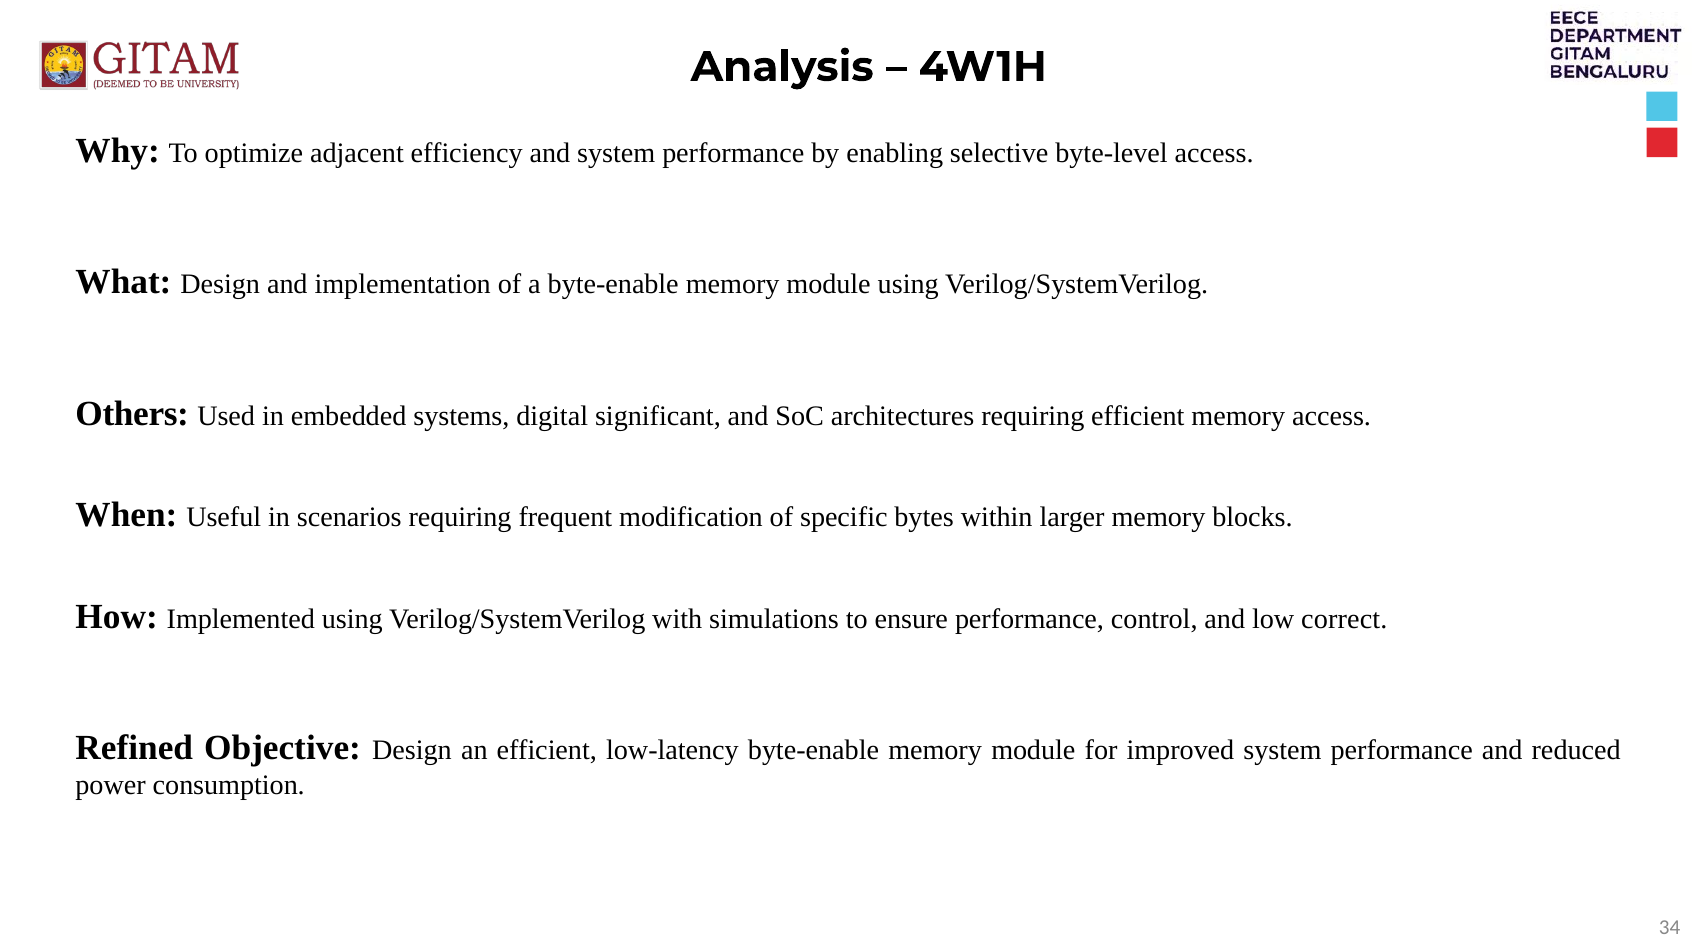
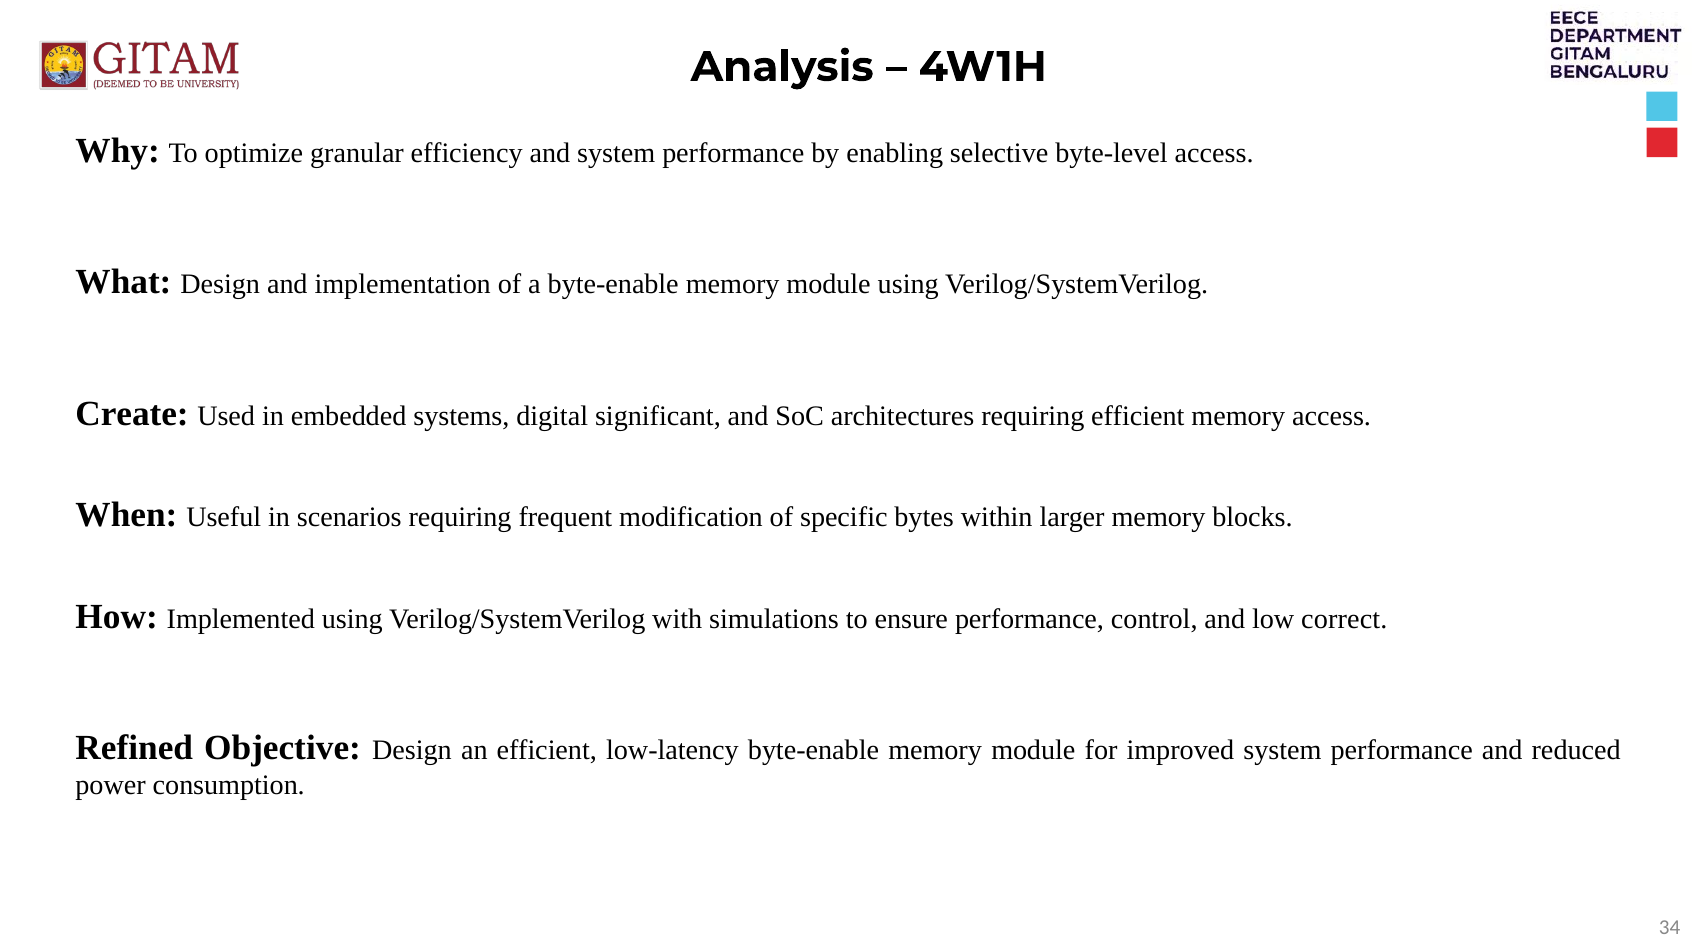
adjacent: adjacent -> granular (357, 153)
Others: Others -> Create (132, 414)
